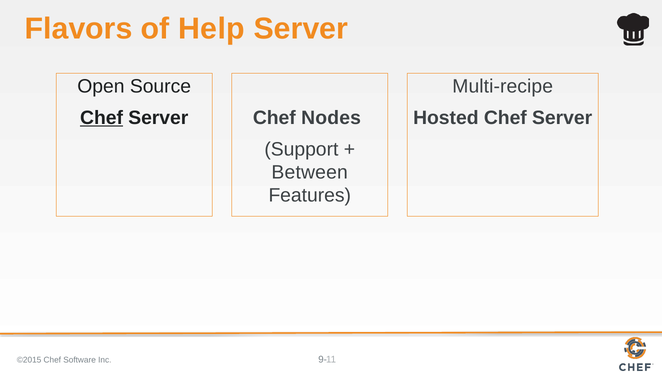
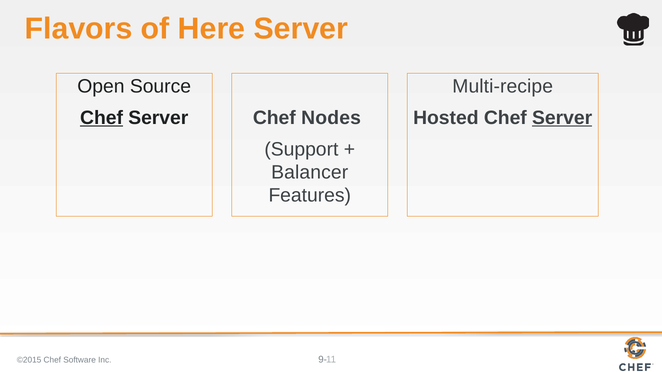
Help: Help -> Here (212, 29)
Server underline: none -> present (562, 118)
Between: Between -> Balancer (310, 173)
